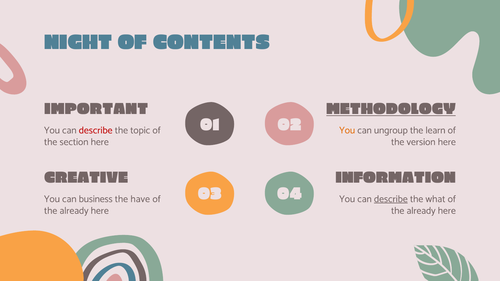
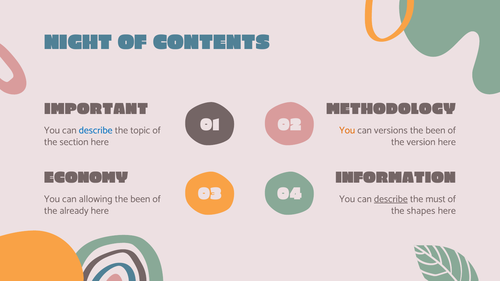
METHODOLOGY underline: present -> none (391, 109)
describe colour: red -> blue (96, 130)
ungroup: ungroup -> versions (391, 130)
learn: learn -> been (435, 130)
CREATIVE: CREATIVE -> ECONOMY (86, 178)
business: business -> allowing (96, 199)
have: have -> been (140, 199)
what: what -> must (435, 199)
already: already -> shapes (421, 211)
